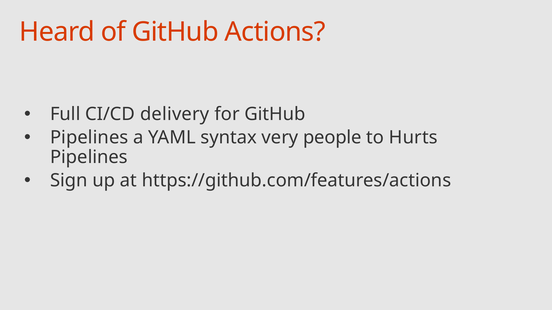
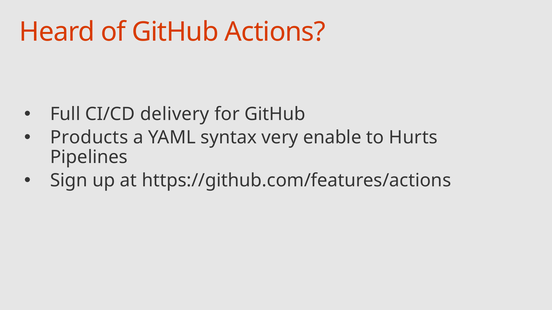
Pipelines: Pipelines -> Products (89, 138)
people: people -> enable (332, 138)
